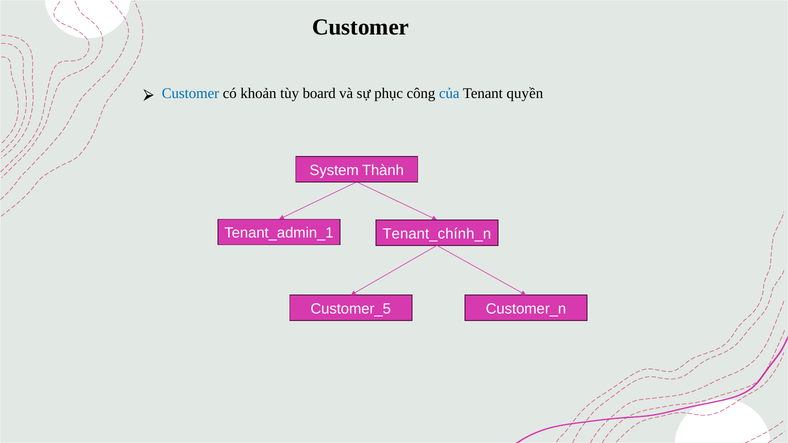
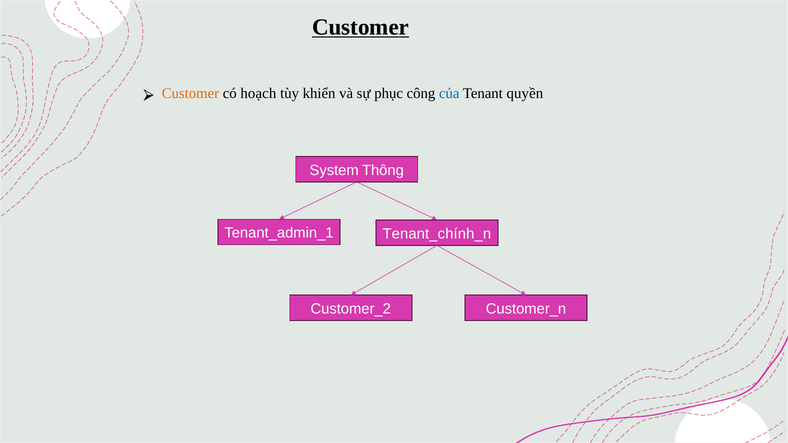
Customer underline: none -> present (361, 27)
Customer colour: blue -> orange (190, 94)
khoản: khoản -> hoạch (258, 94)
board: board -> khiển (319, 94)
Thành: Thành -> Thông (383, 170)
Customer_5: Customer_5 -> Customer_2 (351, 309)
